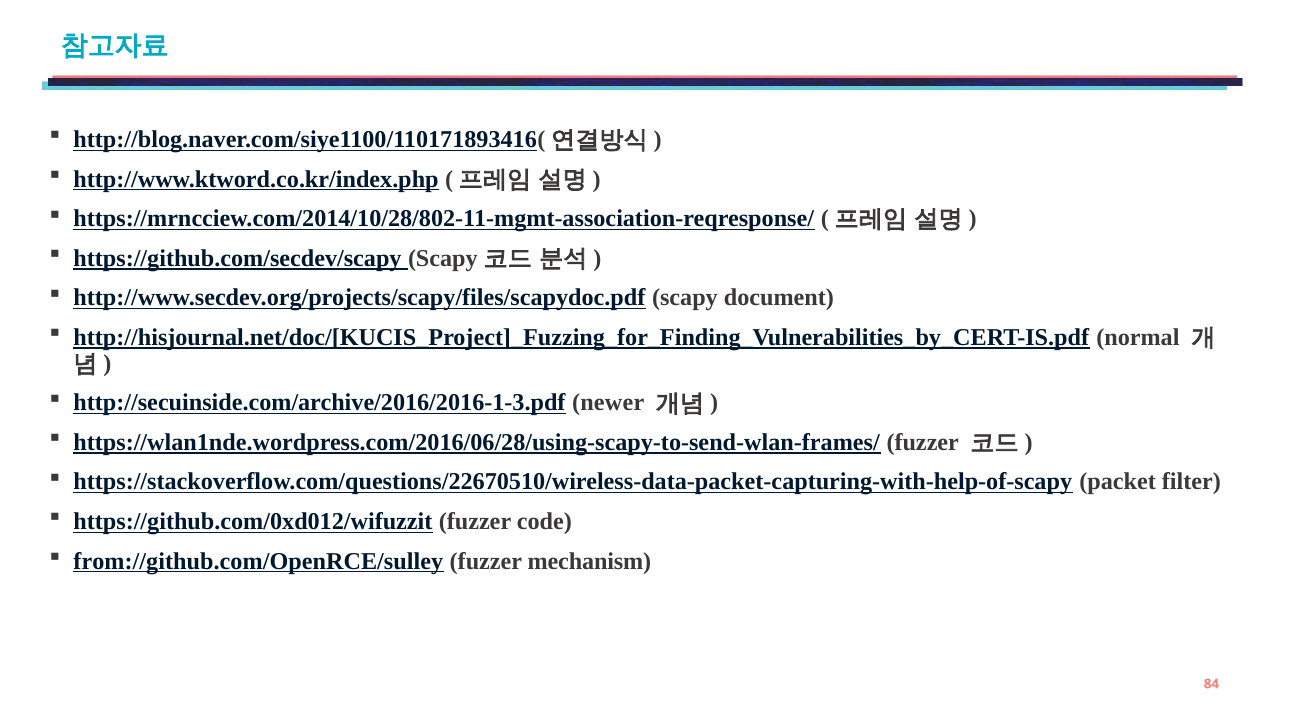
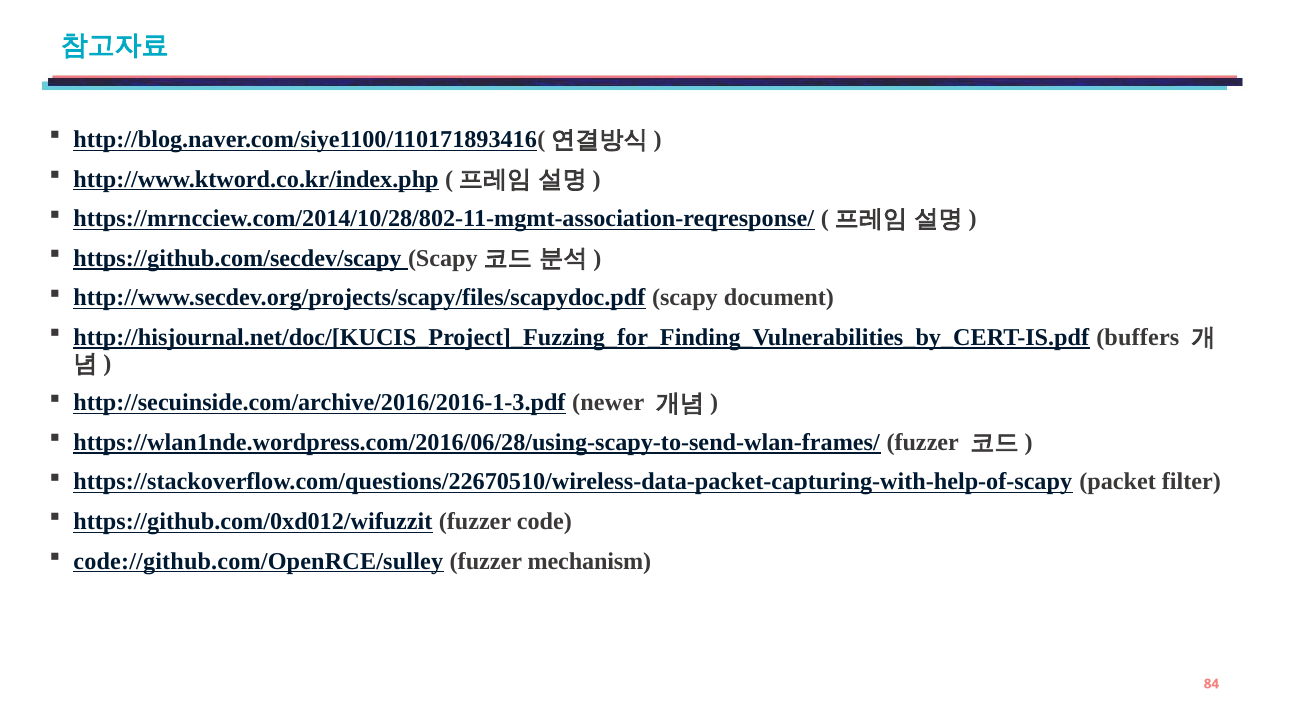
normal: normal -> buffers (1138, 338)
from://github.com/OpenRCE/sulley: from://github.com/OpenRCE/sulley -> code://github.com/OpenRCE/sulley (258, 562)
